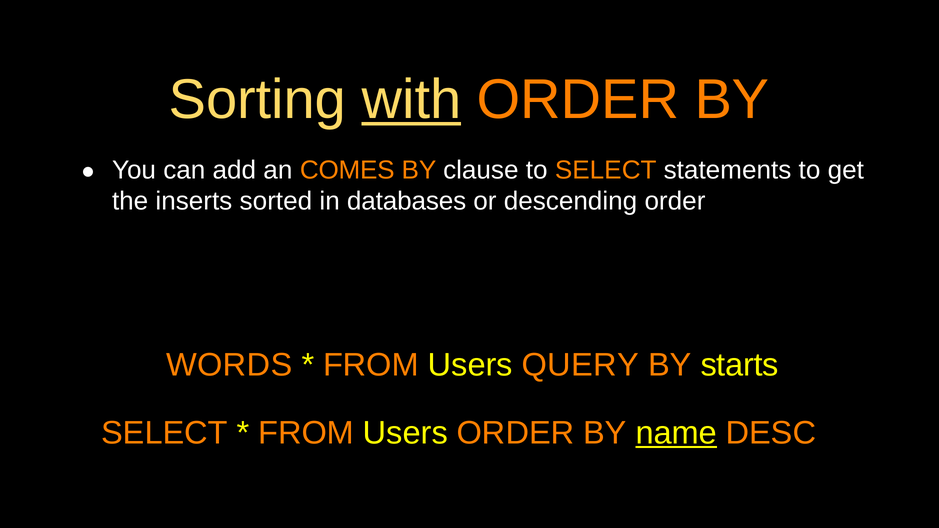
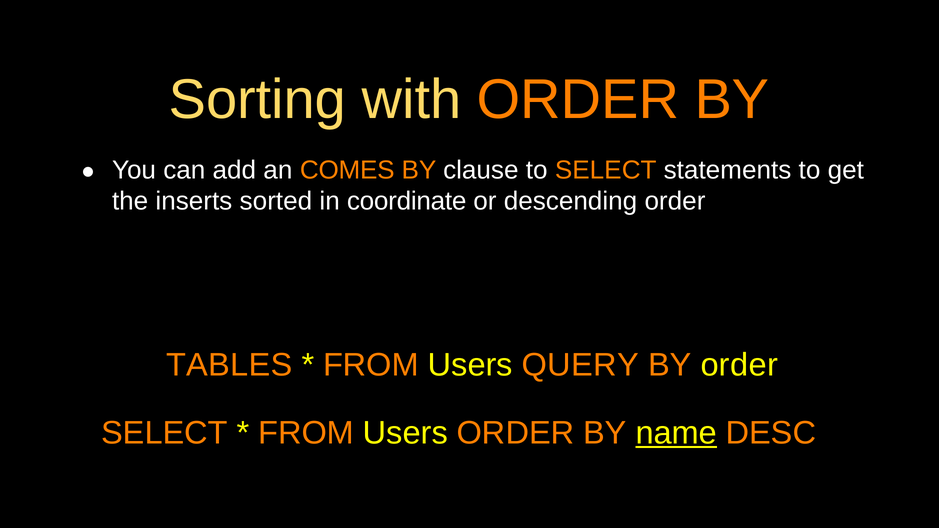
with underline: present -> none (411, 100)
databases: databases -> coordinate (407, 201)
WORDS: WORDS -> TABLES (229, 365)
BY starts: starts -> order (739, 365)
